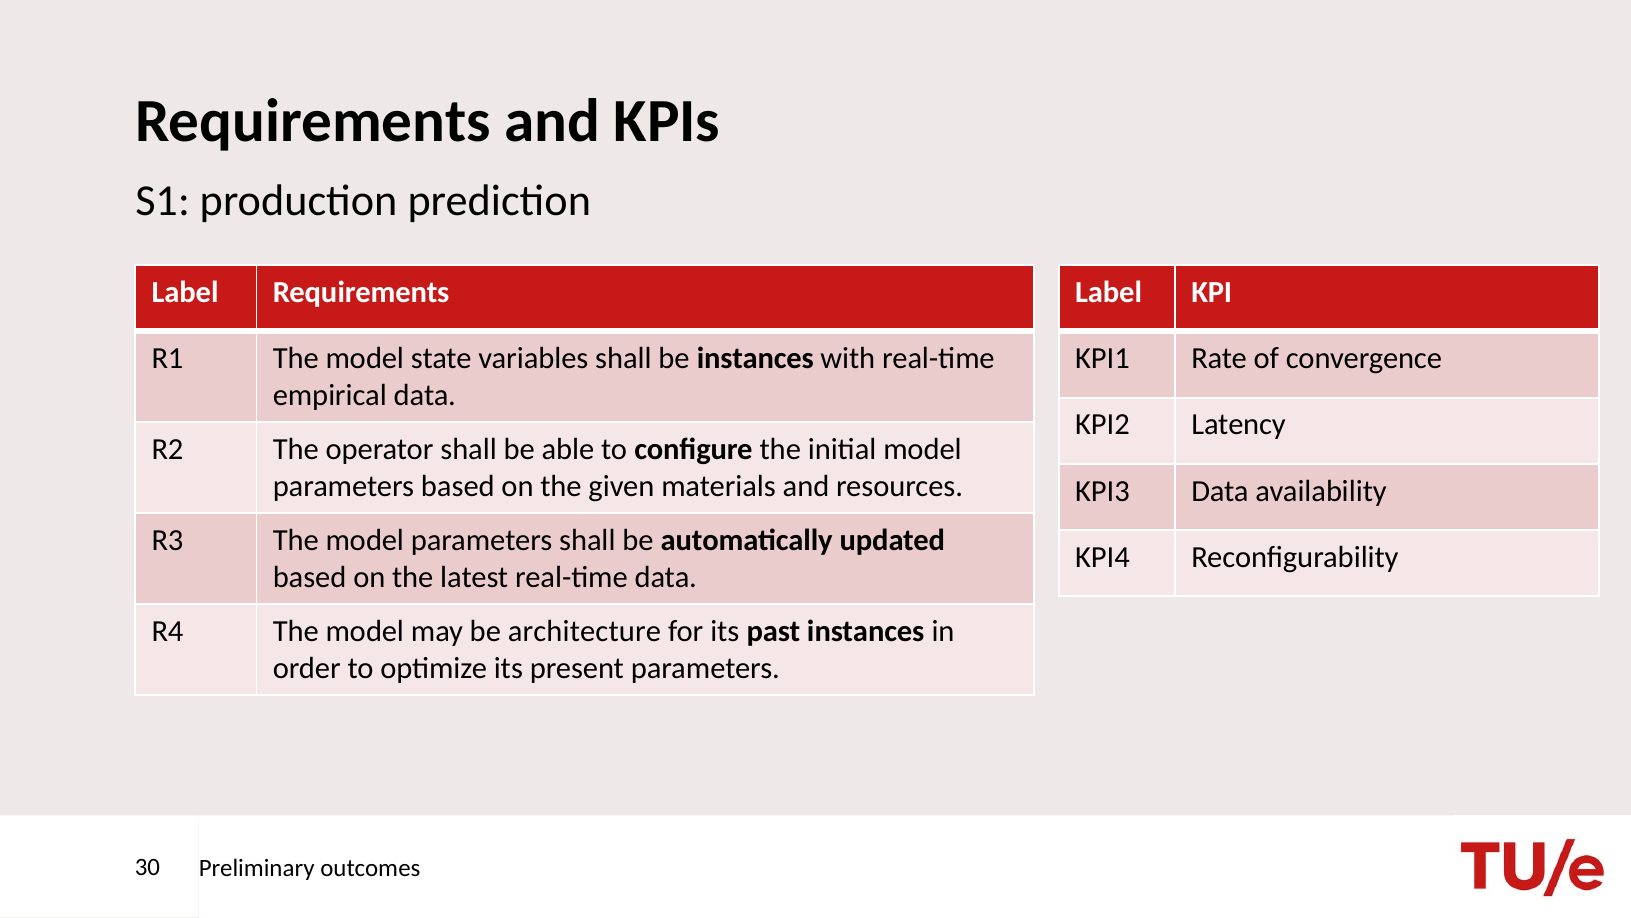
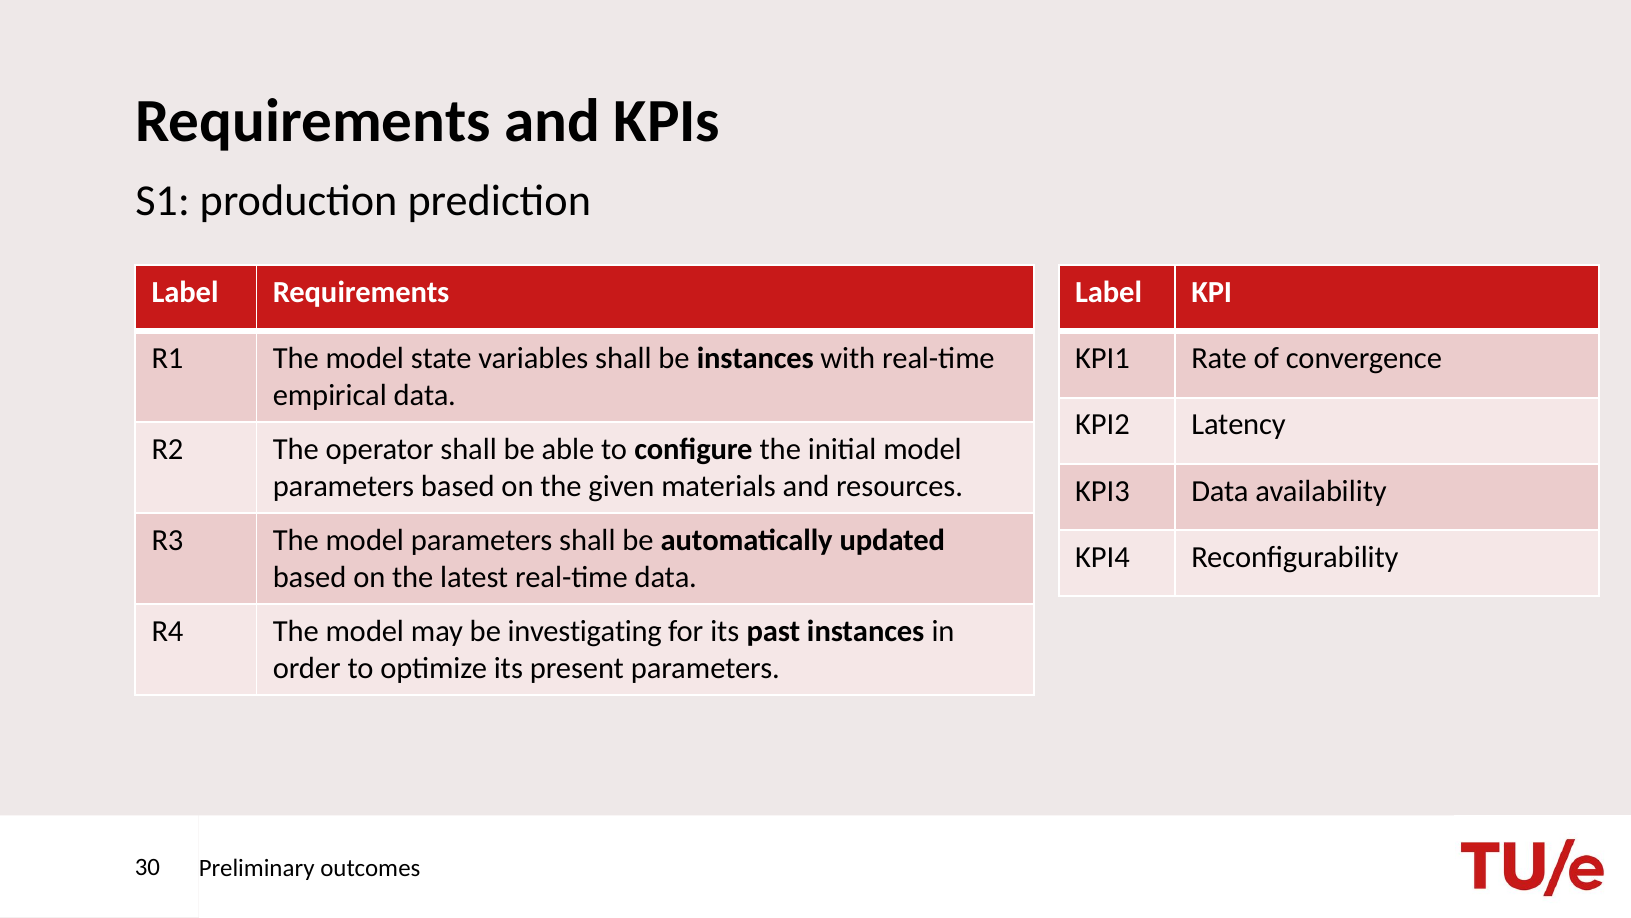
architecture: architecture -> investigating (585, 631)
